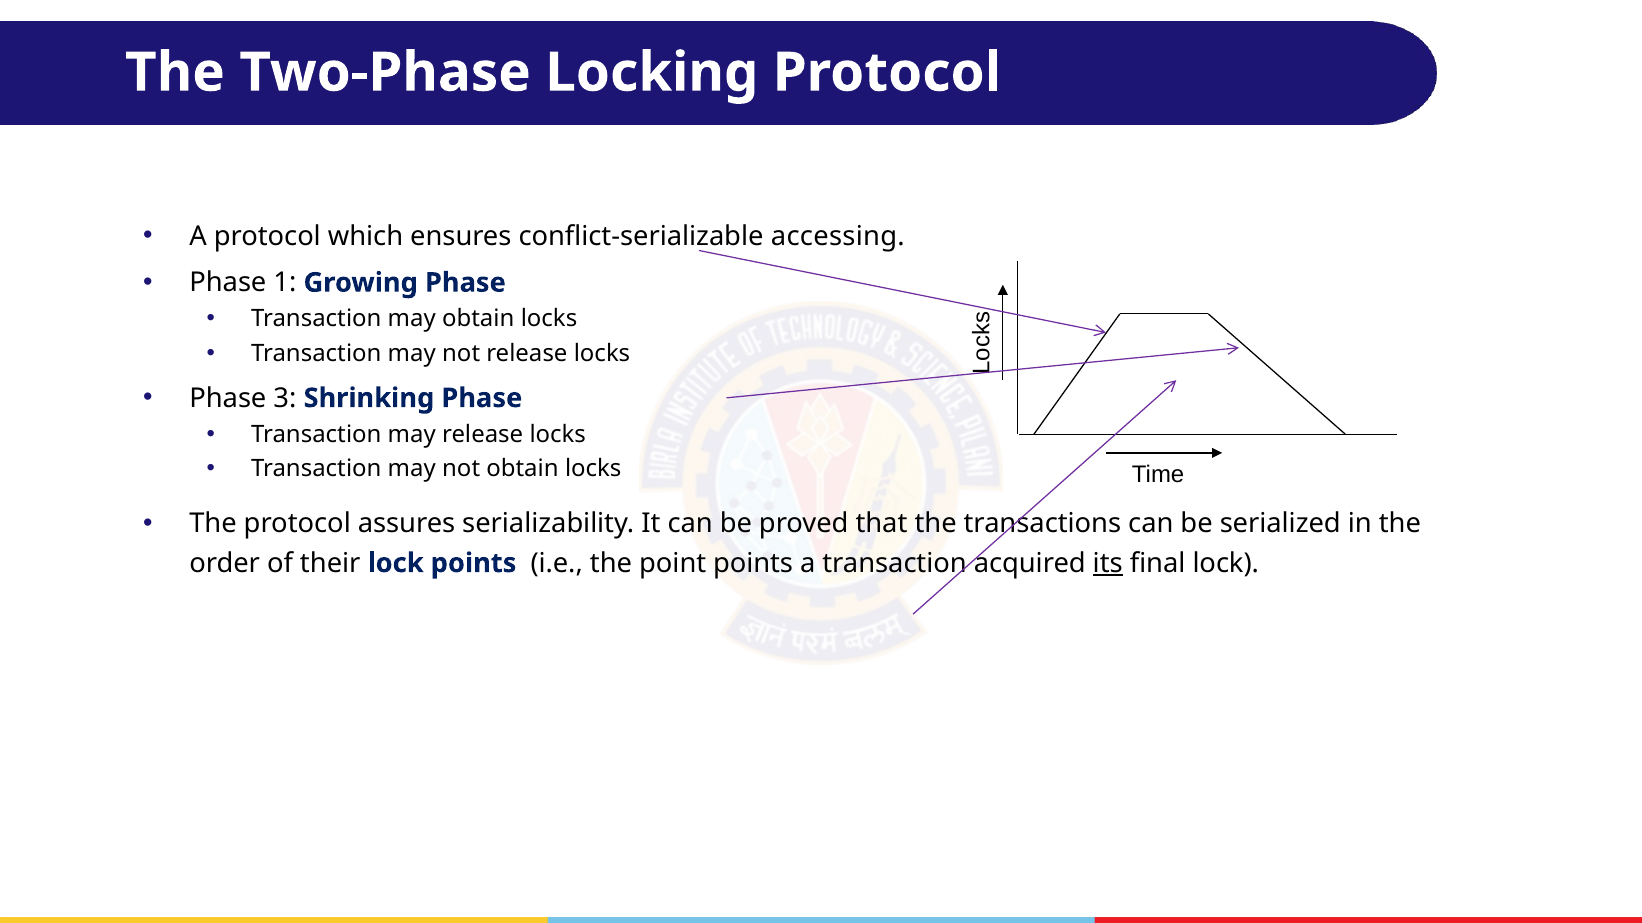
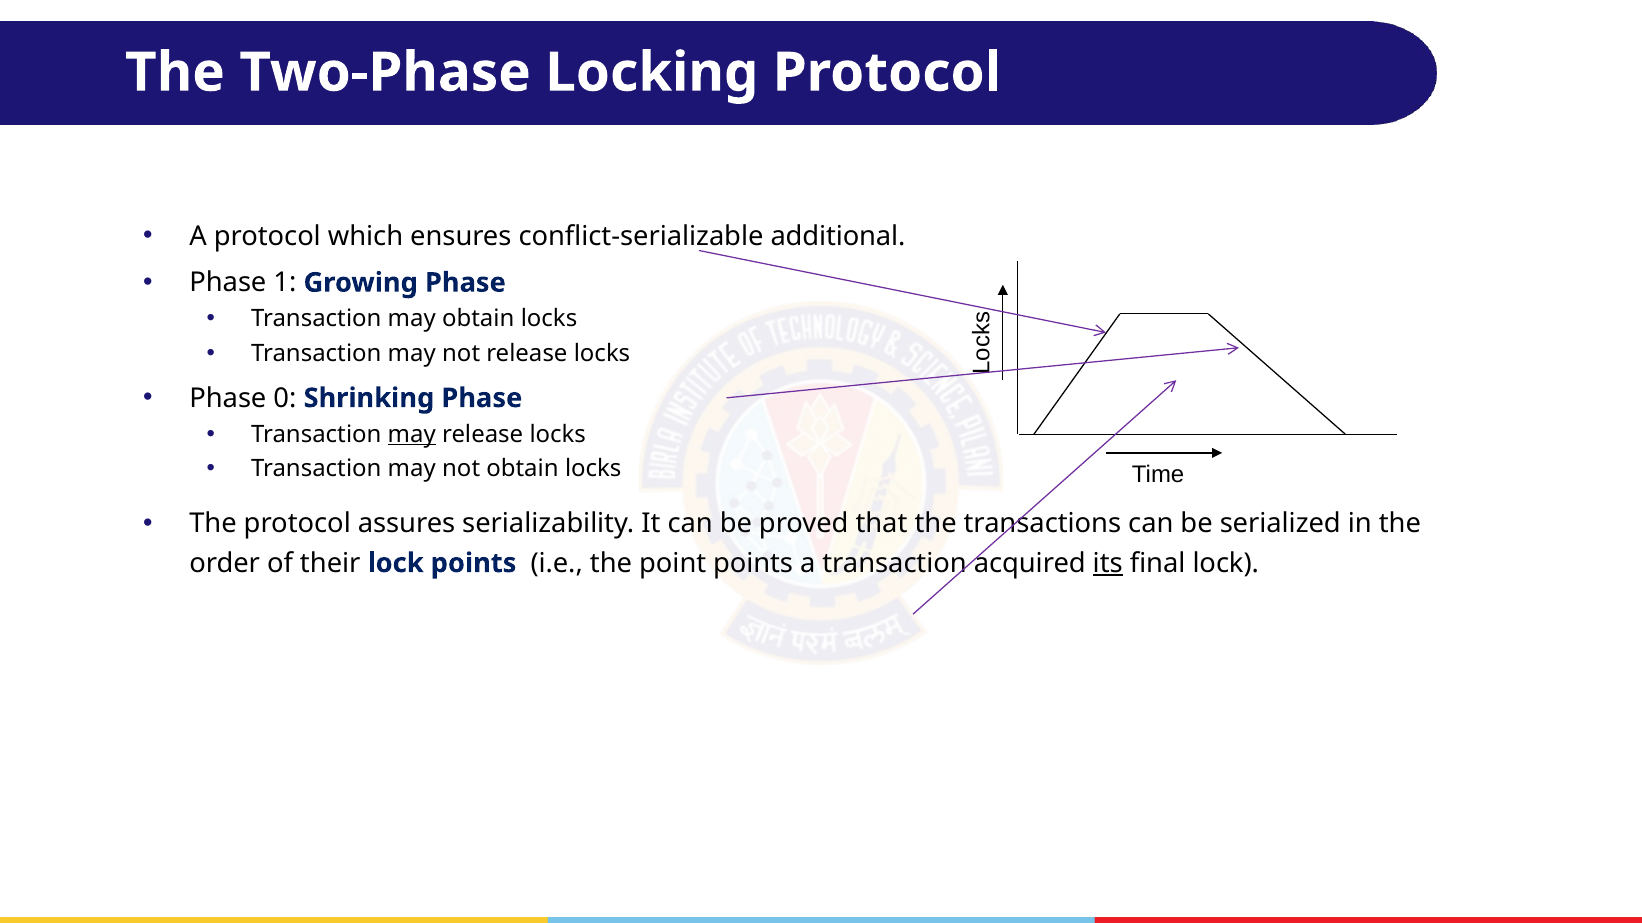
accessing: accessing -> additional (838, 236)
3: 3 -> 0 (285, 398)
may underline: none -> present (412, 435)
